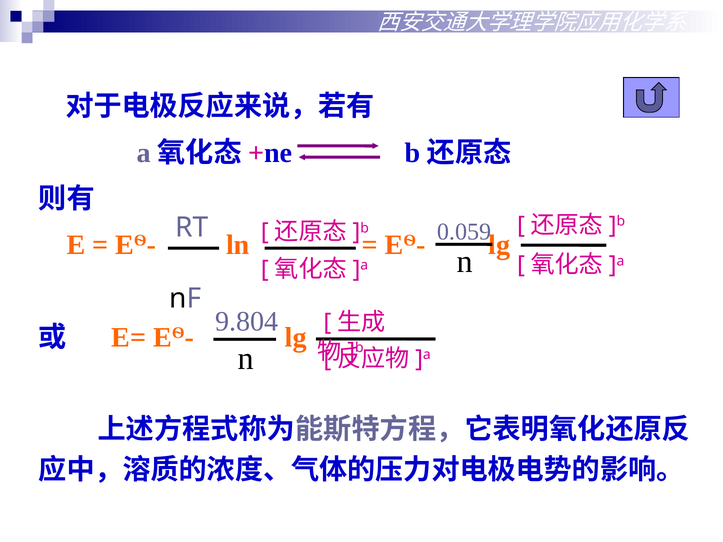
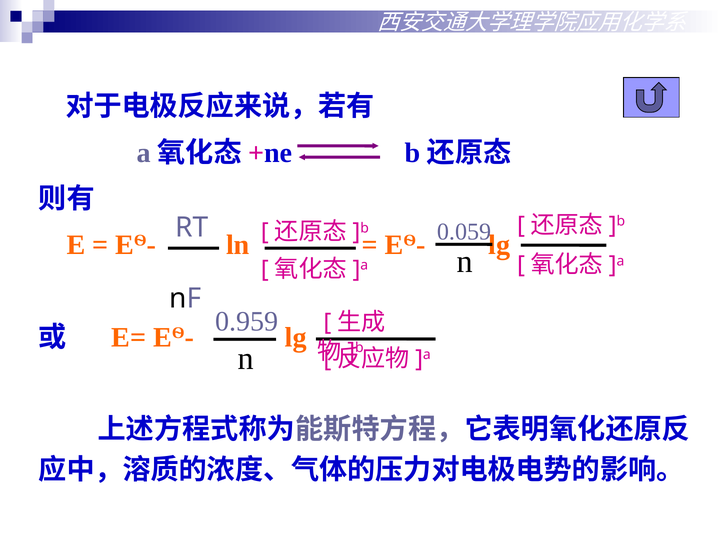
9.804: 9.804 -> 0.959 (247, 322)
